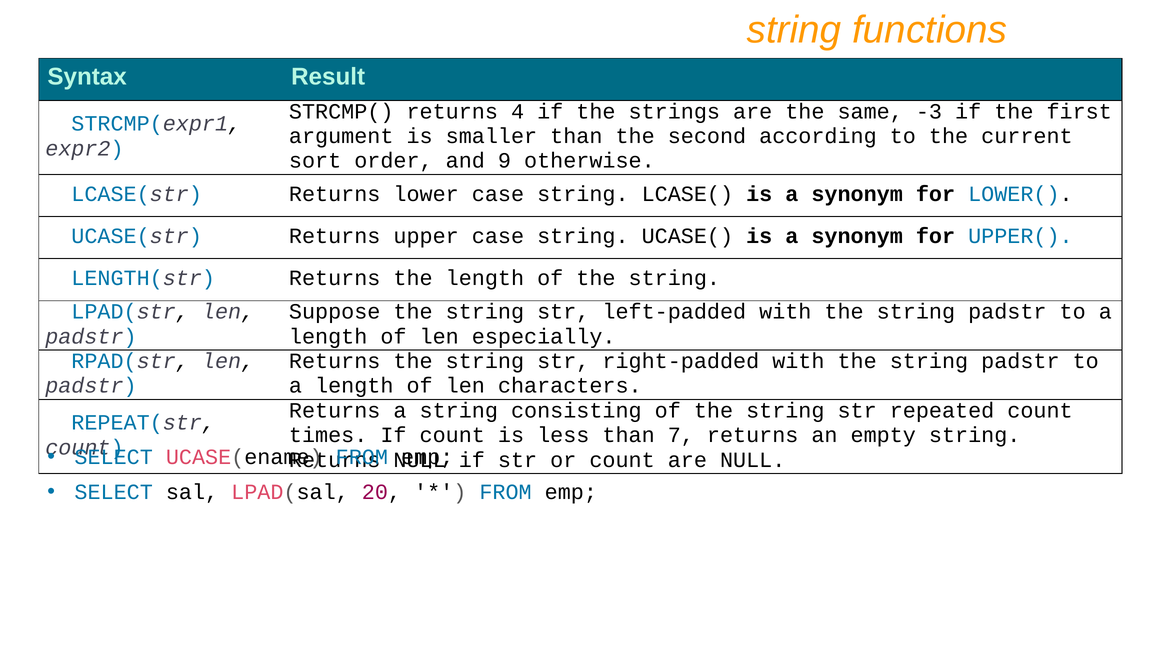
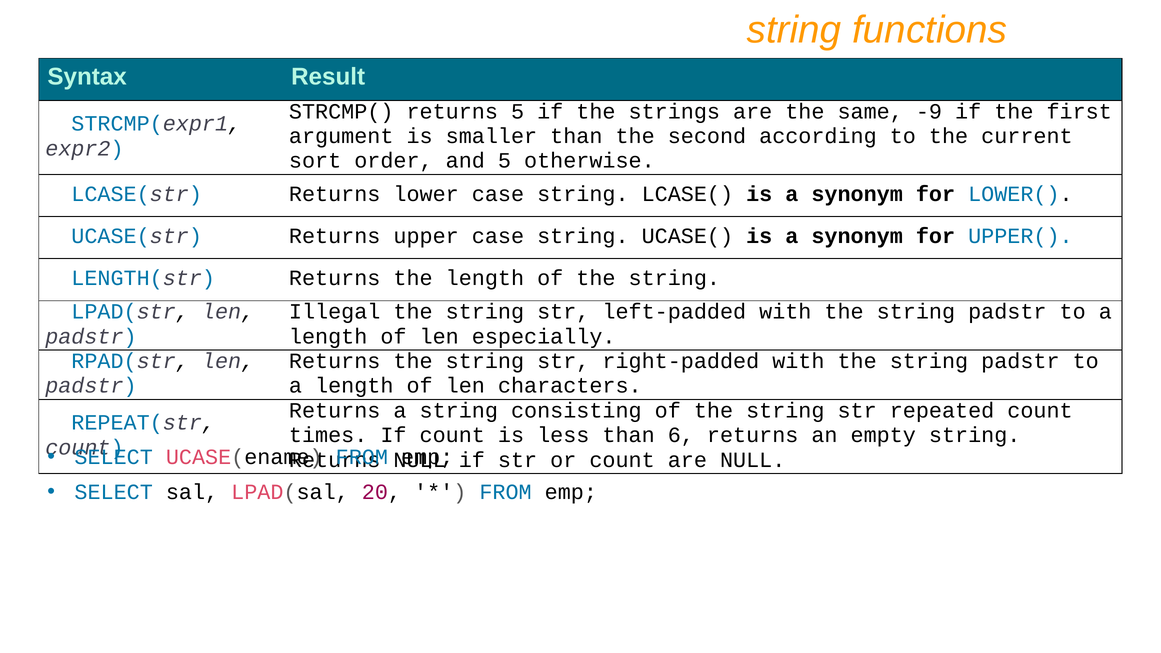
returns 4: 4 -> 5 (518, 111)
-3: -3 -> -9 (929, 111)
and 9: 9 -> 5 (504, 161)
Suppose: Suppose -> Illegal (335, 312)
7: 7 -> 6 (681, 435)
